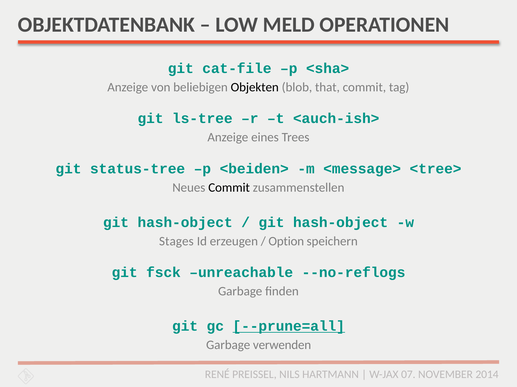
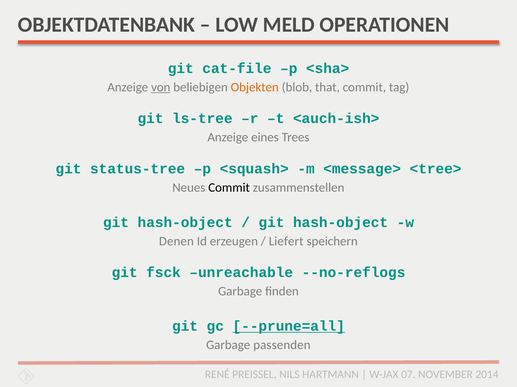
von underline: none -> present (161, 87)
Objekten colour: black -> orange (255, 87)
<beiden>: <beiden> -> <squash> (254, 169)
Stages: Stages -> Denen (176, 242)
Option: Option -> Liefert (286, 242)
verwenden: verwenden -> passenden (282, 346)
